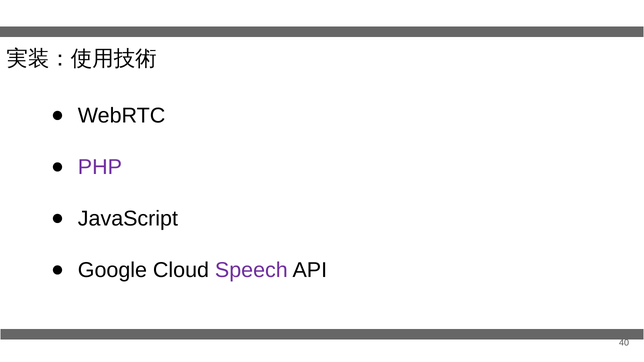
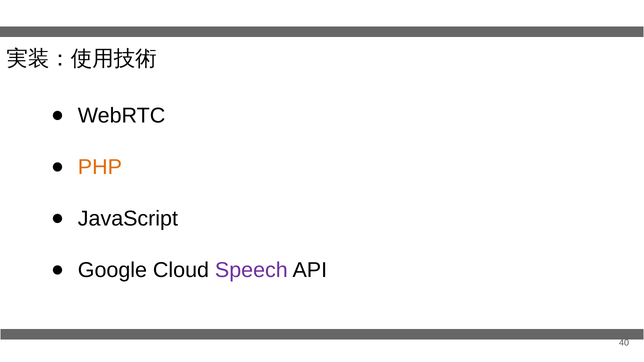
PHP colour: purple -> orange (100, 167)
